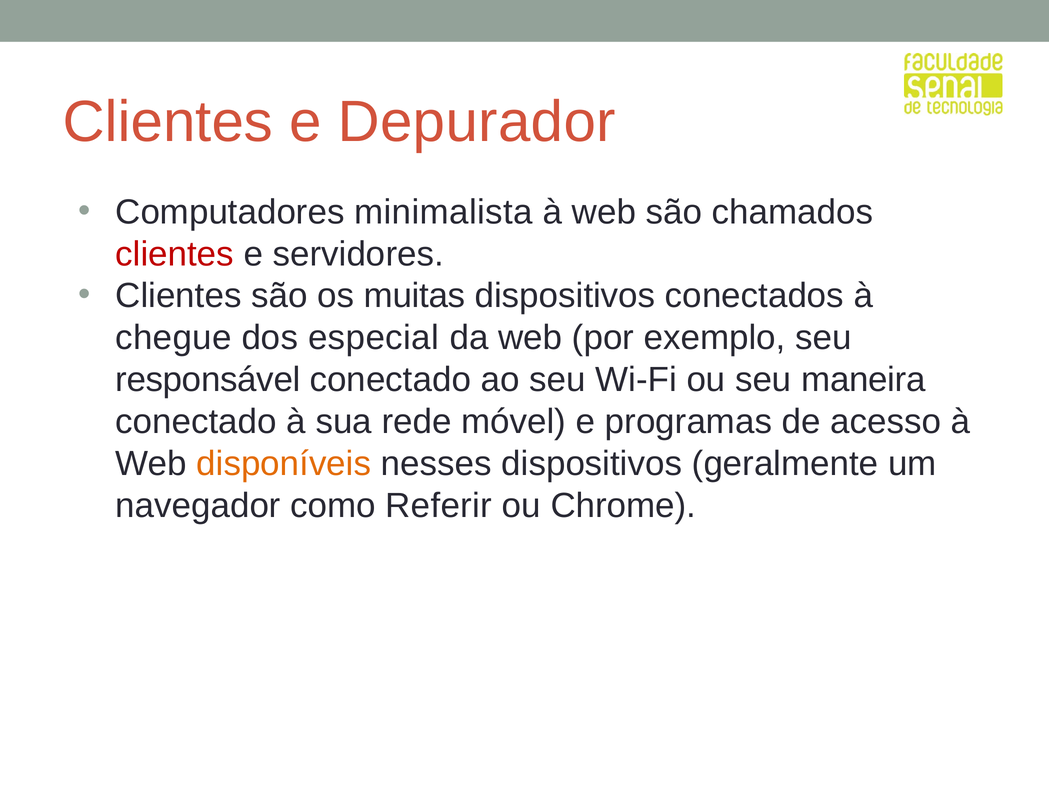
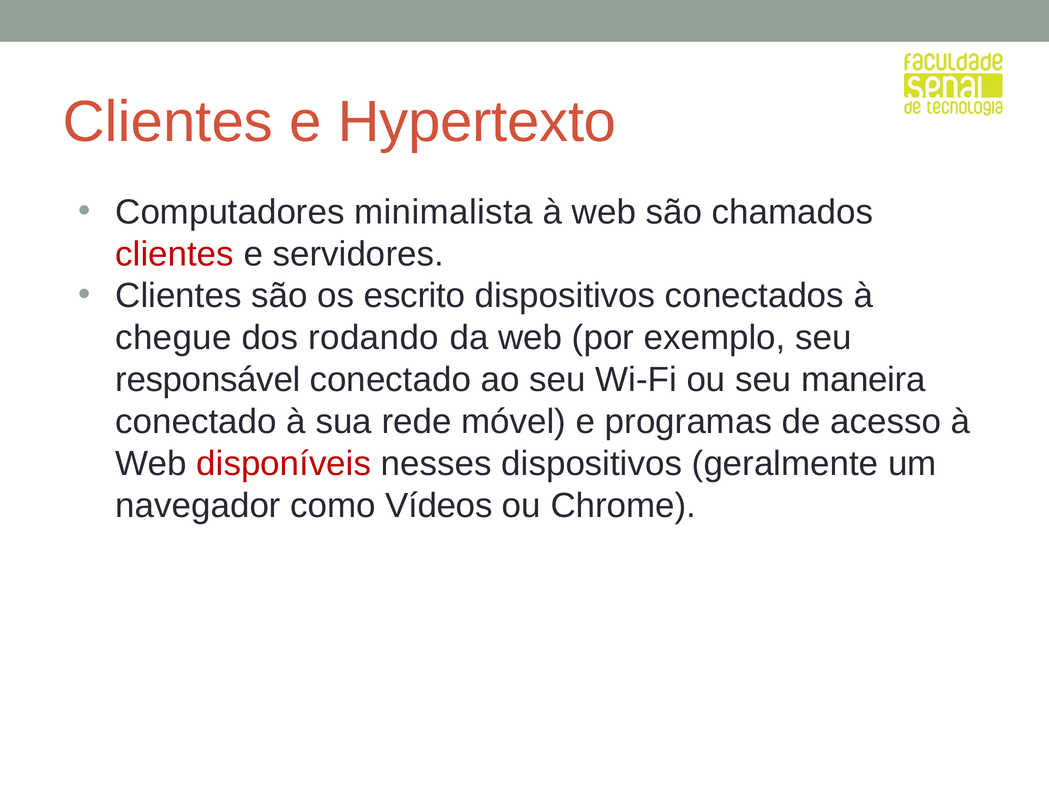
Depurador: Depurador -> Hypertexto (477, 122)
muitas: muitas -> escrito (415, 296)
especial: especial -> rodando (374, 338)
disponíveis colour: orange -> red (284, 464)
Referir: Referir -> Vídeos (439, 506)
